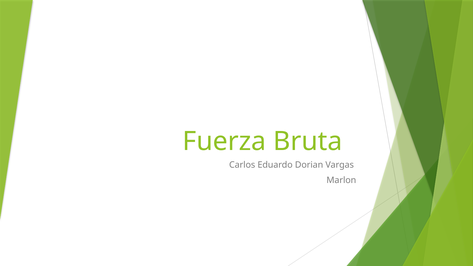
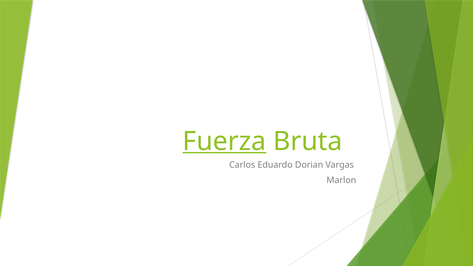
Fuerza underline: none -> present (224, 141)
